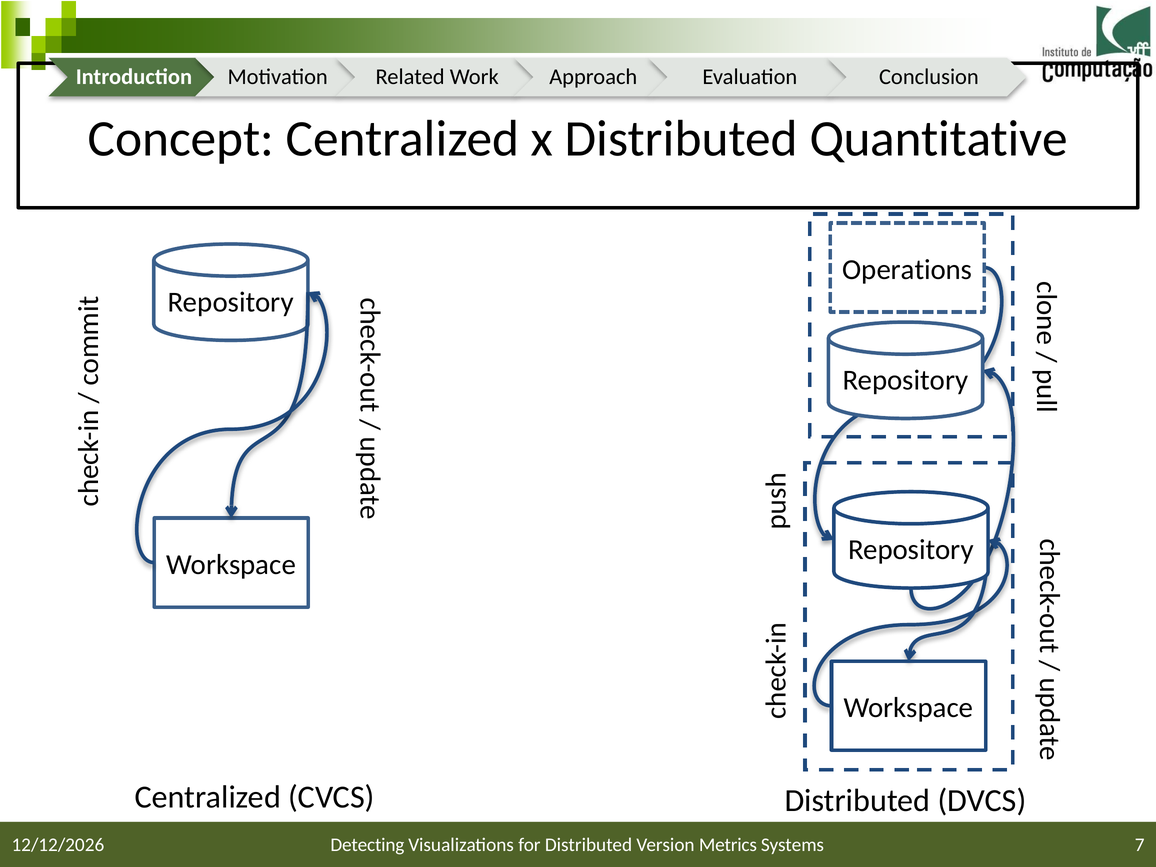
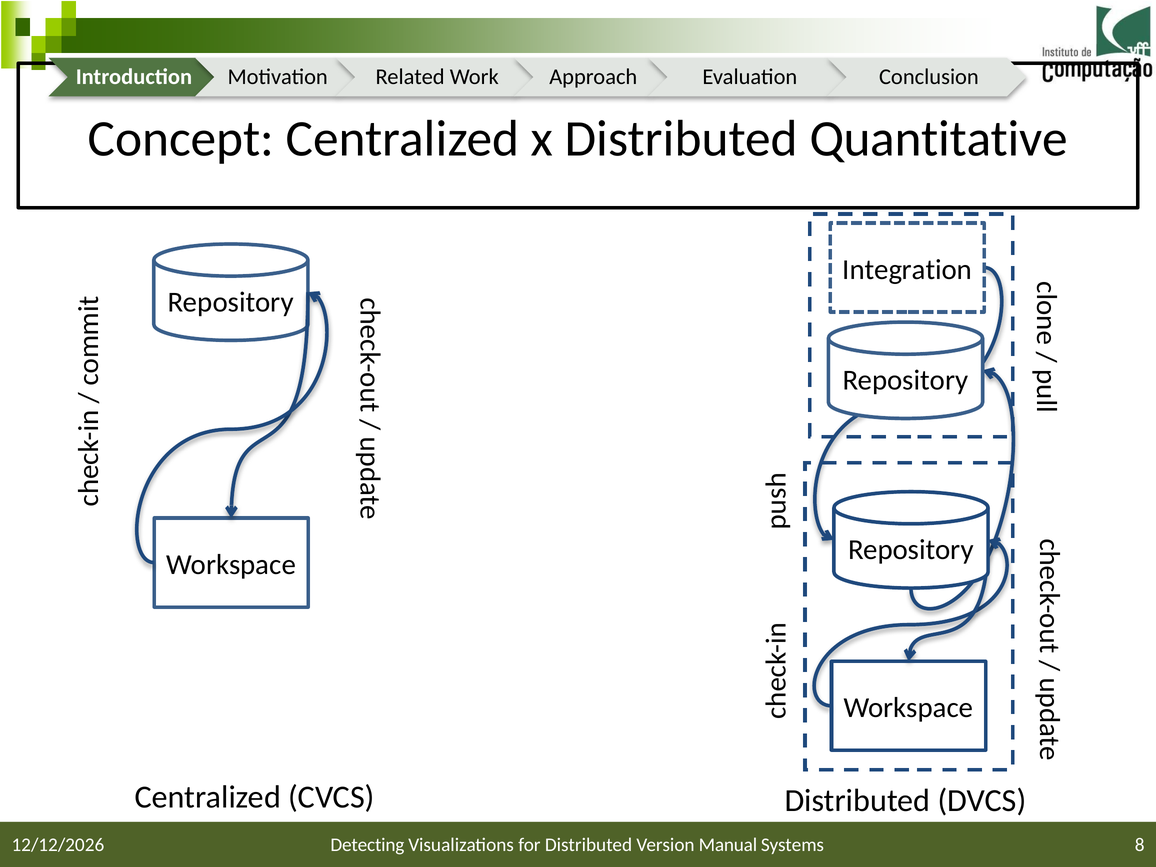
Operations: Operations -> Integration (907, 270)
Metrics: Metrics -> Manual (728, 845)
7: 7 -> 8 (1140, 845)
